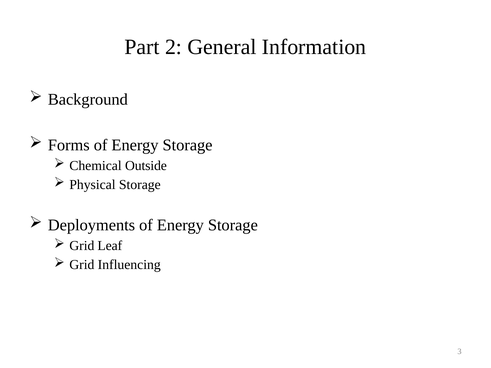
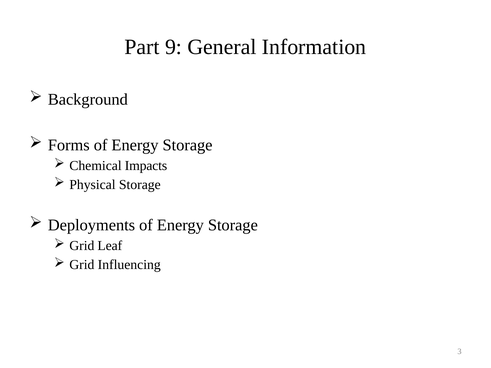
2: 2 -> 9 (174, 47)
Outside: Outside -> Impacts (146, 166)
